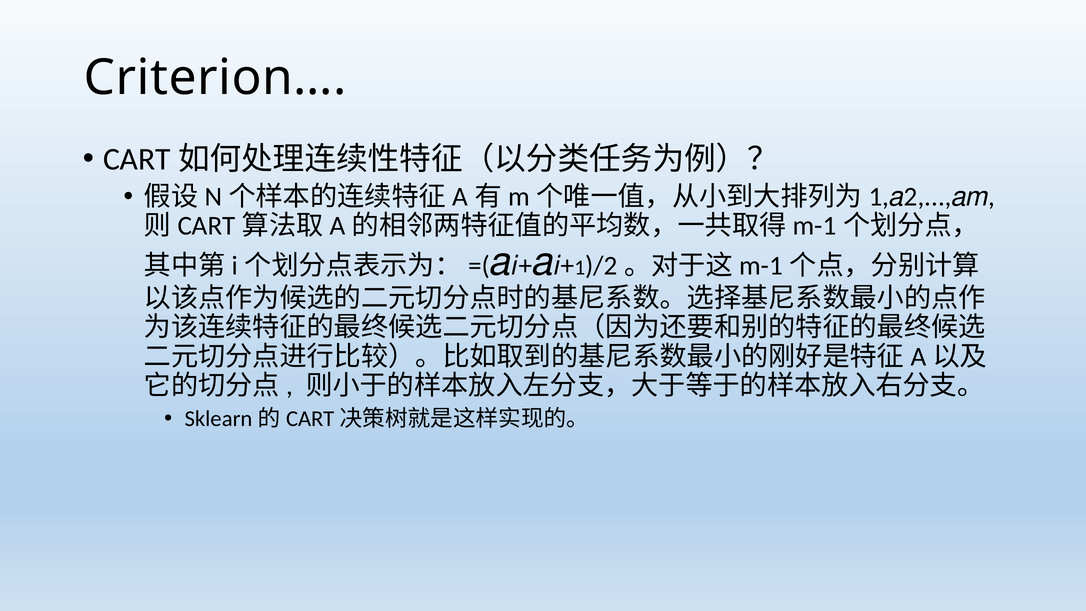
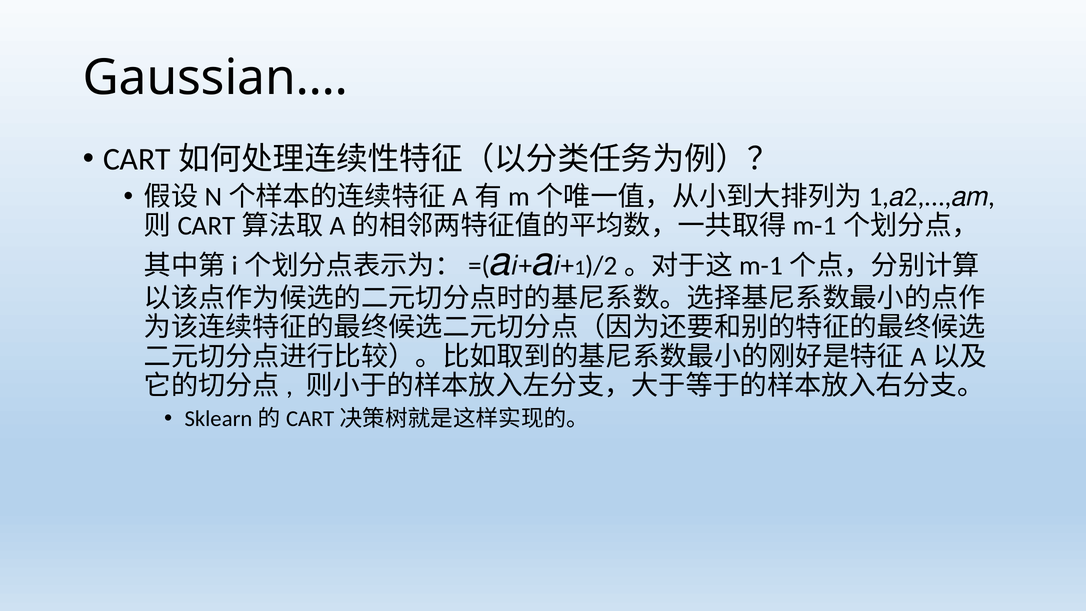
Criterion…: Criterion… -> Gaussian… (216, 78)
